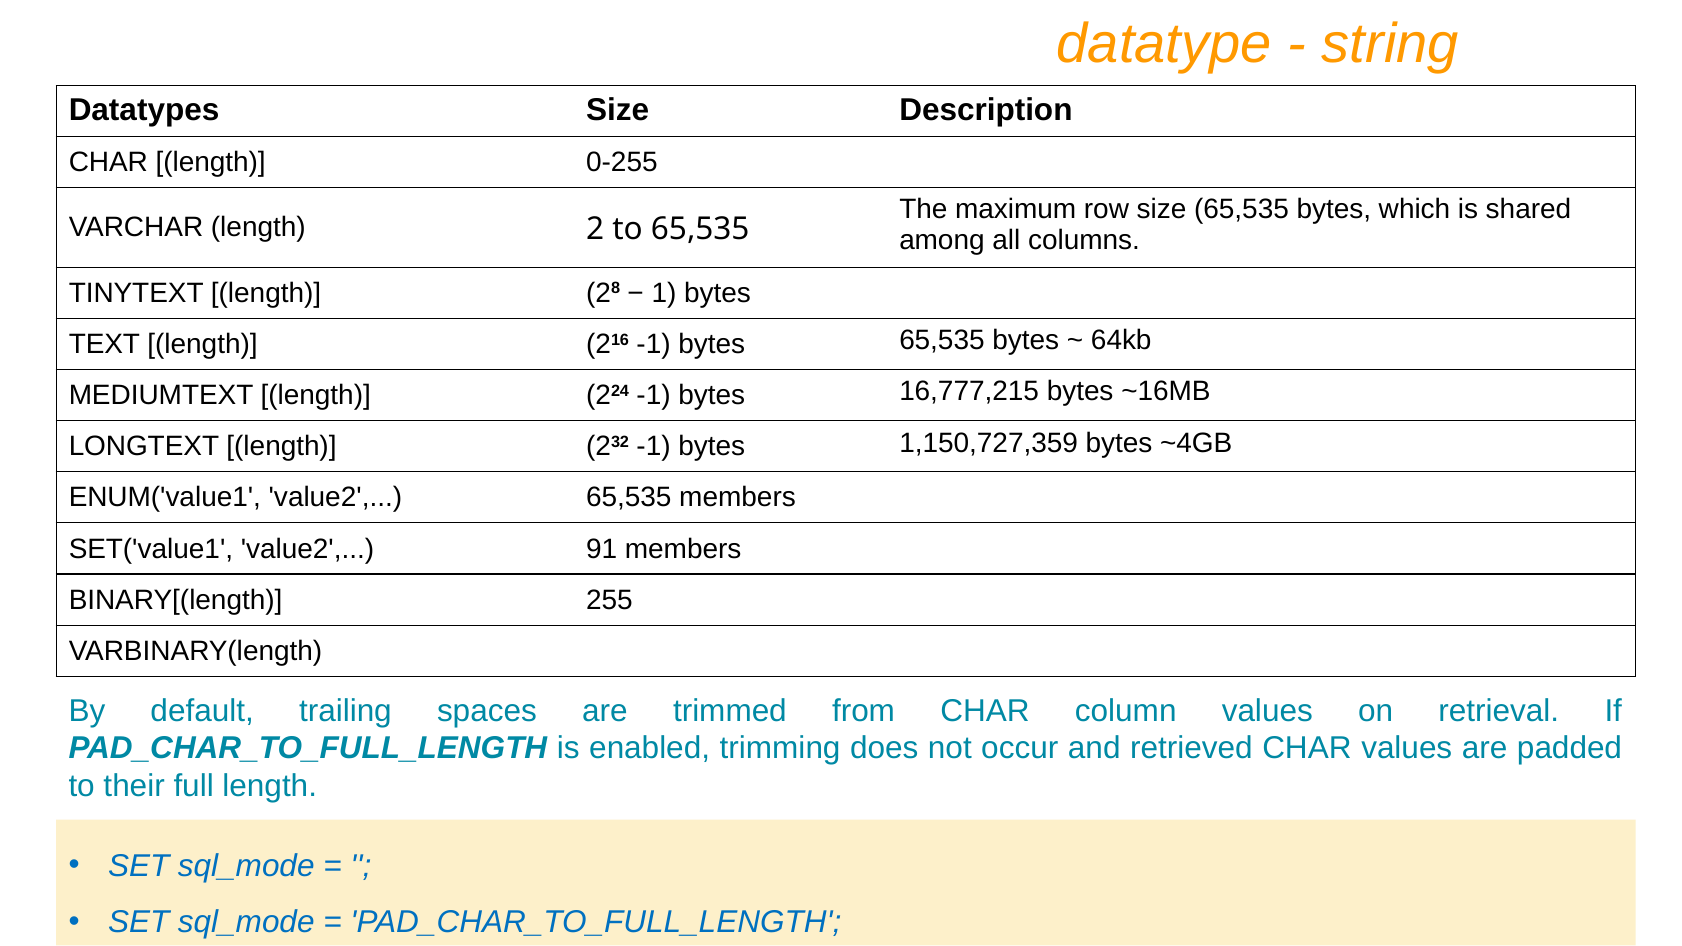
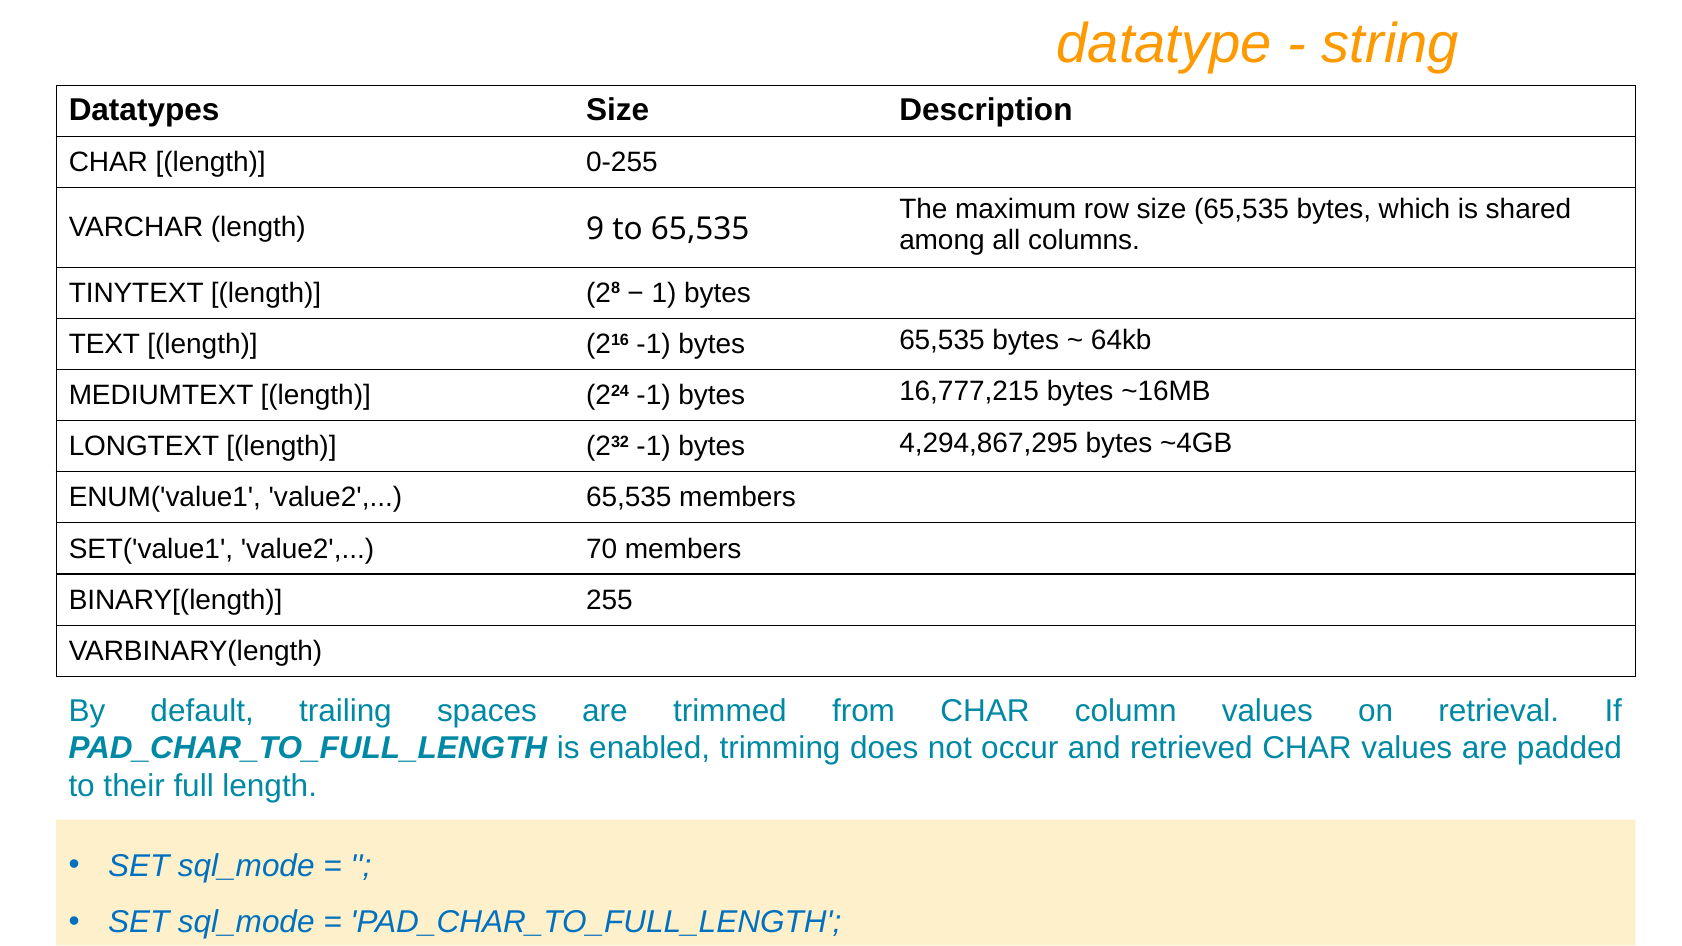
2: 2 -> 9 (595, 229)
1,150,727,359: 1,150,727,359 -> 4,294,867,295 (989, 443)
91: 91 -> 70 (602, 549)
